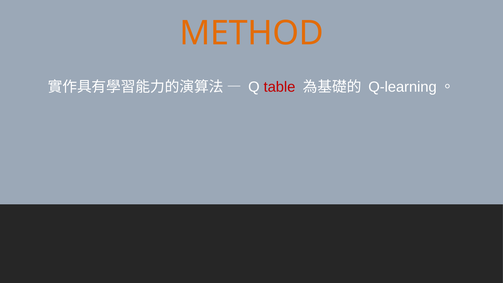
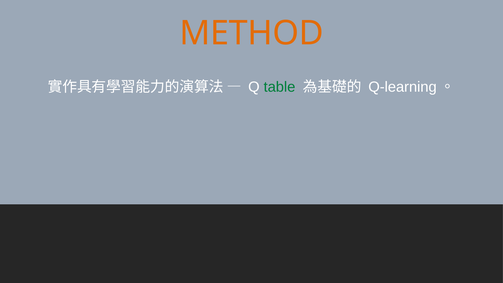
table colour: red -> green (280, 87)
